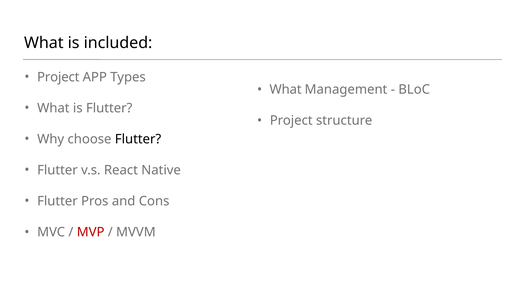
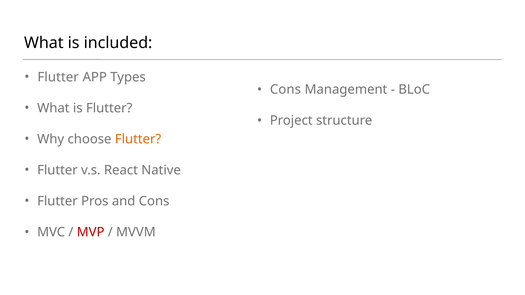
Project: Project -> Flutter (58, 77)
What: What -> Cons (285, 90)
Flutter colour: black -> orange (138, 139)
